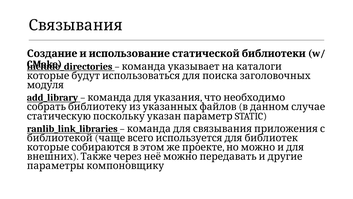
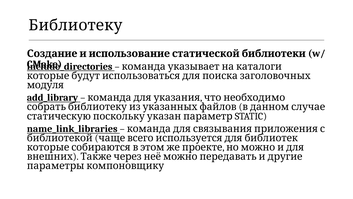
Связывания: Связывания -> Библиотеку (76, 25)
ranlib_link_libraries: ranlib_link_libraries -> name_link_libraries (72, 129)
